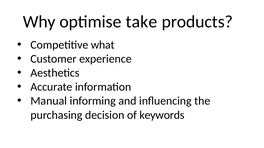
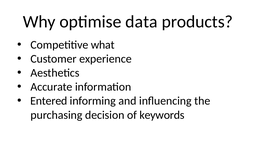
take: take -> data (141, 22)
Manual: Manual -> Entered (49, 101)
